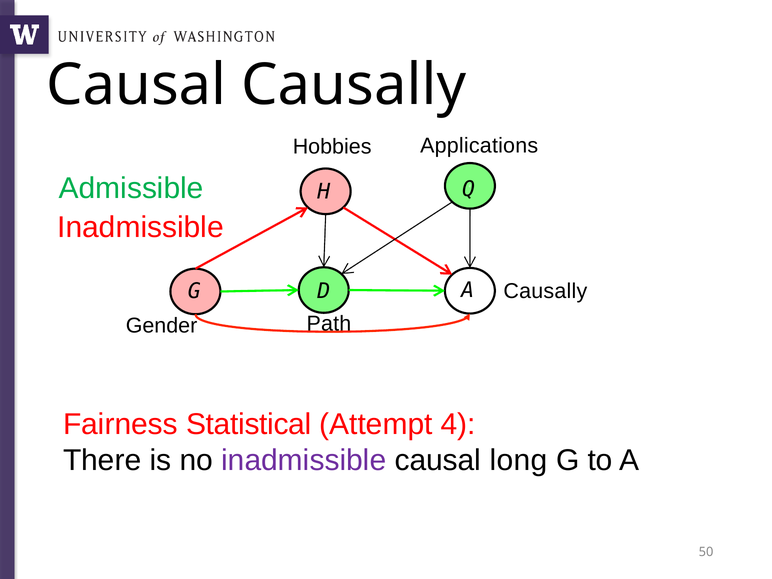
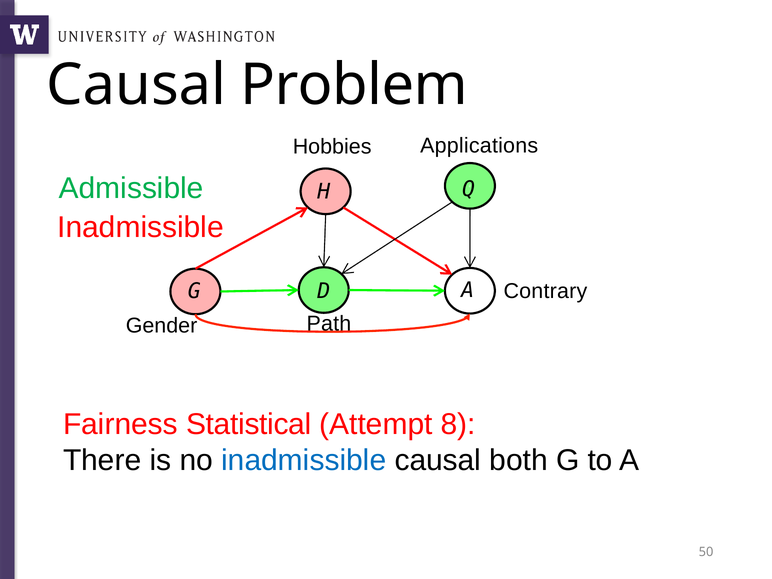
Causal Causally: Causally -> Problem (354, 85)
Causally: Causally -> Contrary (545, 291)
4: 4 -> 8 (458, 424)
inadmissible colour: purple -> blue (304, 460)
long: long -> both (519, 460)
